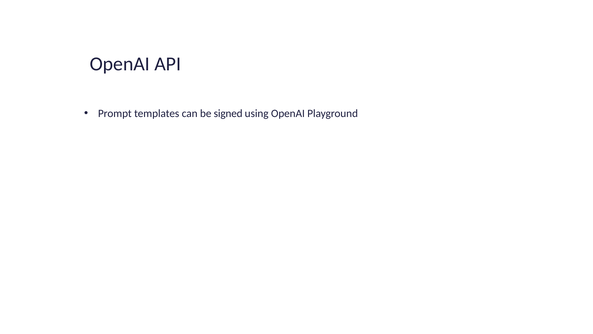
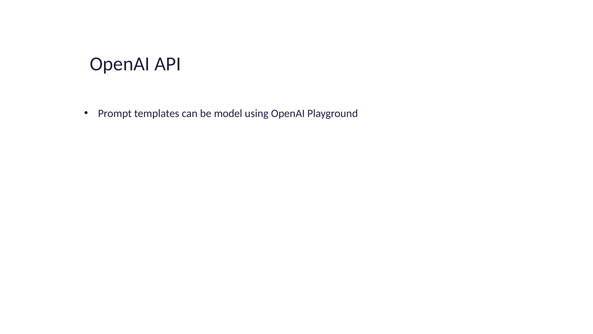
signed: signed -> model (228, 113)
